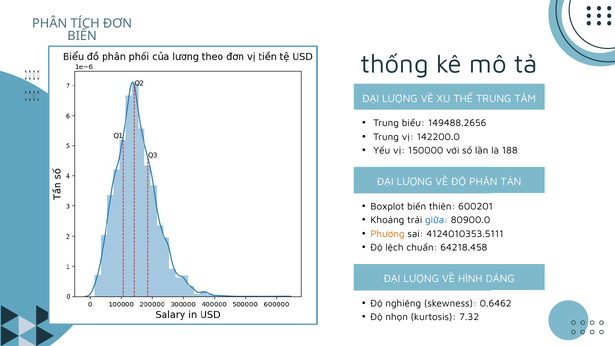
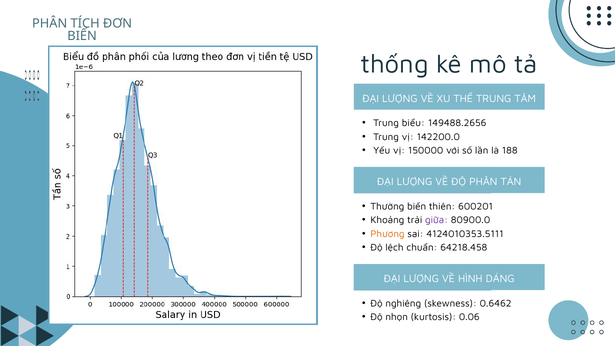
Boxplot: Boxplot -> Thường (387, 206)
giữa colour: blue -> purple (437, 220)
7.32: 7.32 -> 0.06 (469, 317)
